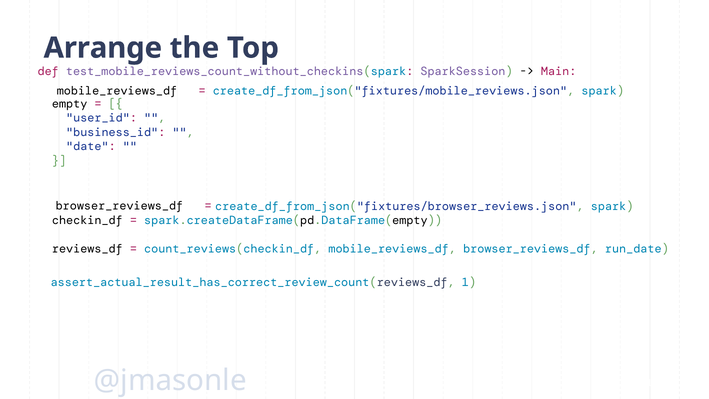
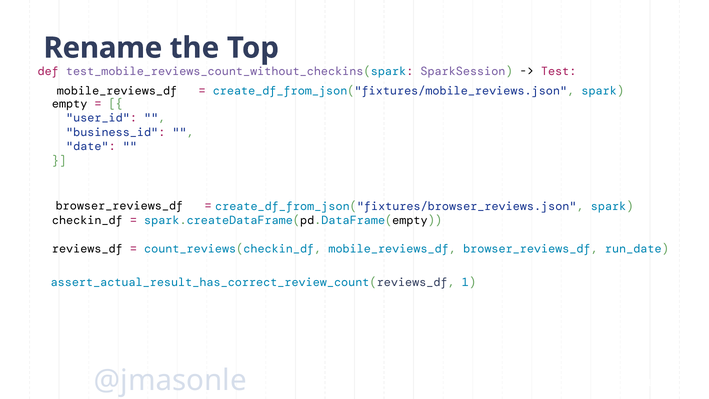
Arrange: Arrange -> Rename (103, 48)
Main: Main -> Test (559, 71)
